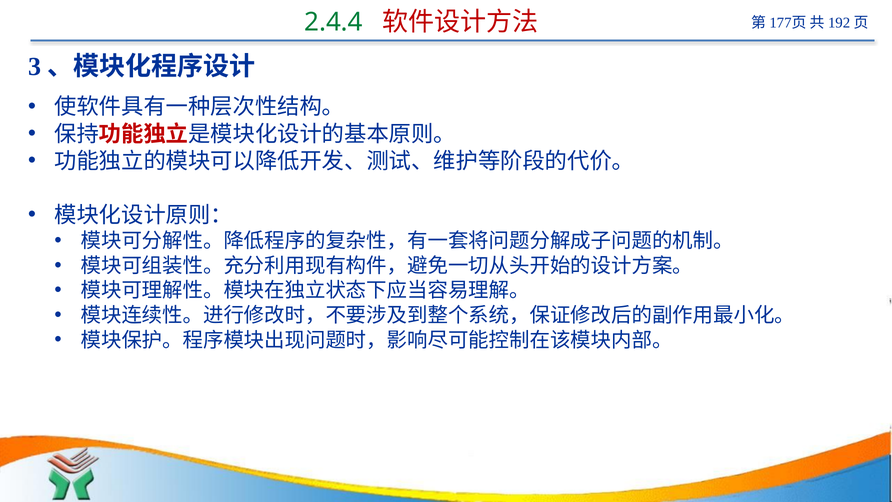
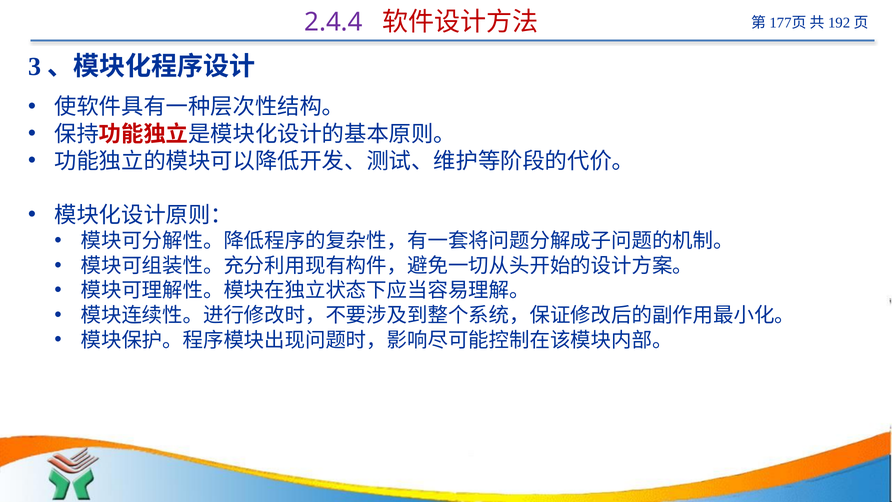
2.4.4 colour: green -> purple (333, 22)
